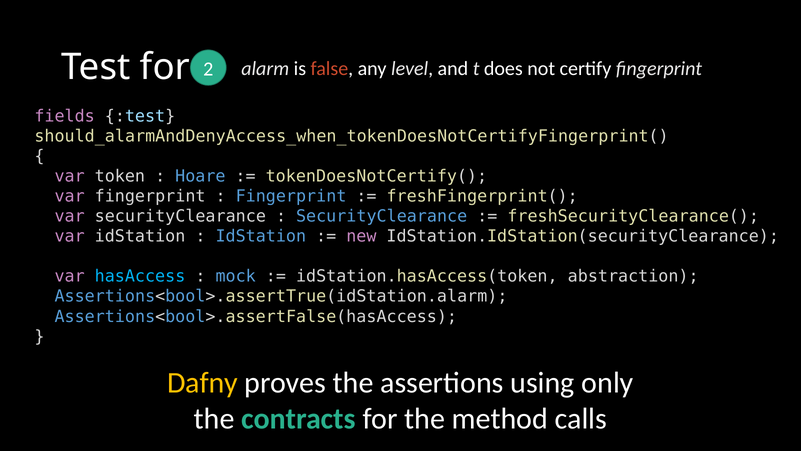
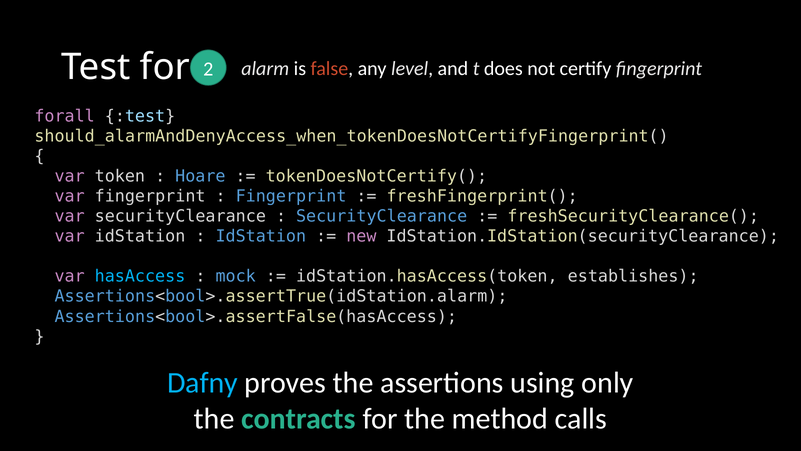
fields: fields -> forall (65, 116)
abstraction: abstraction -> establishes (633, 276)
Dafny colour: yellow -> light blue (203, 382)
